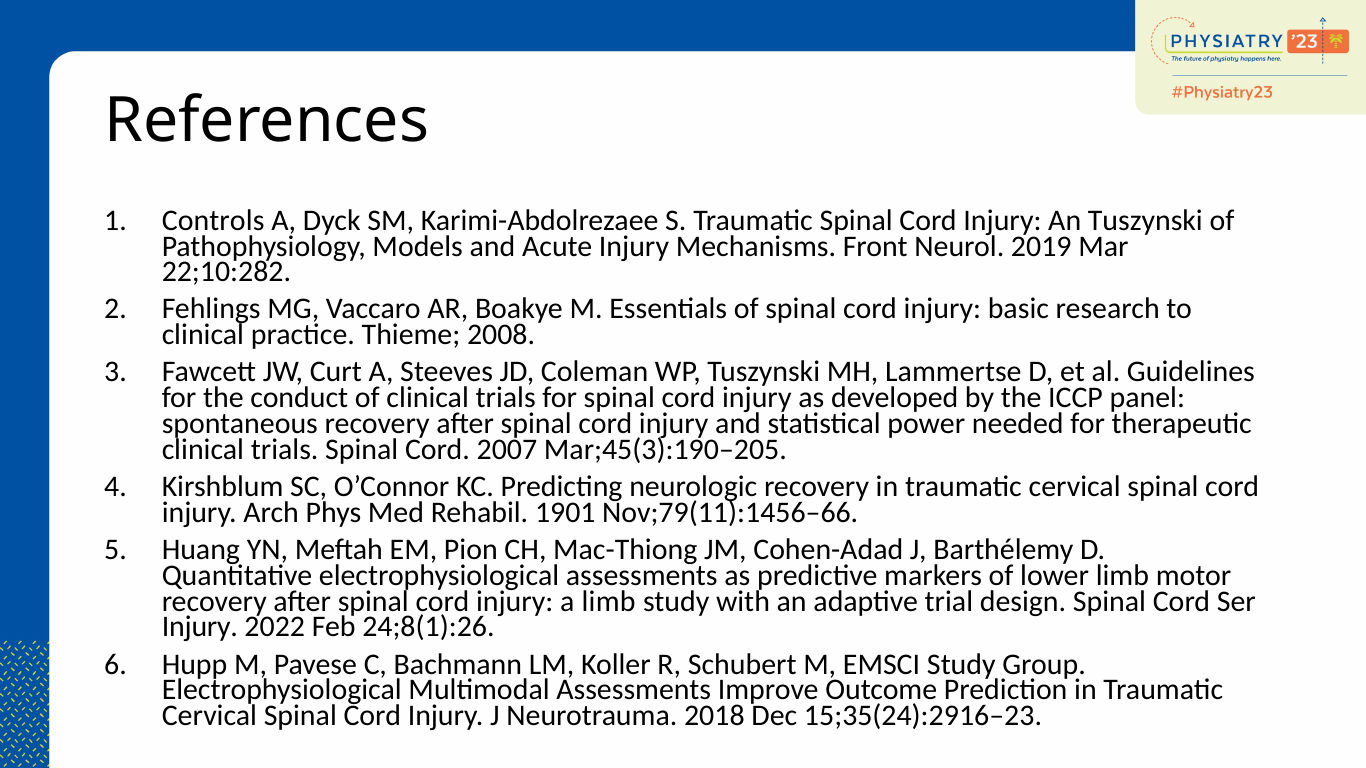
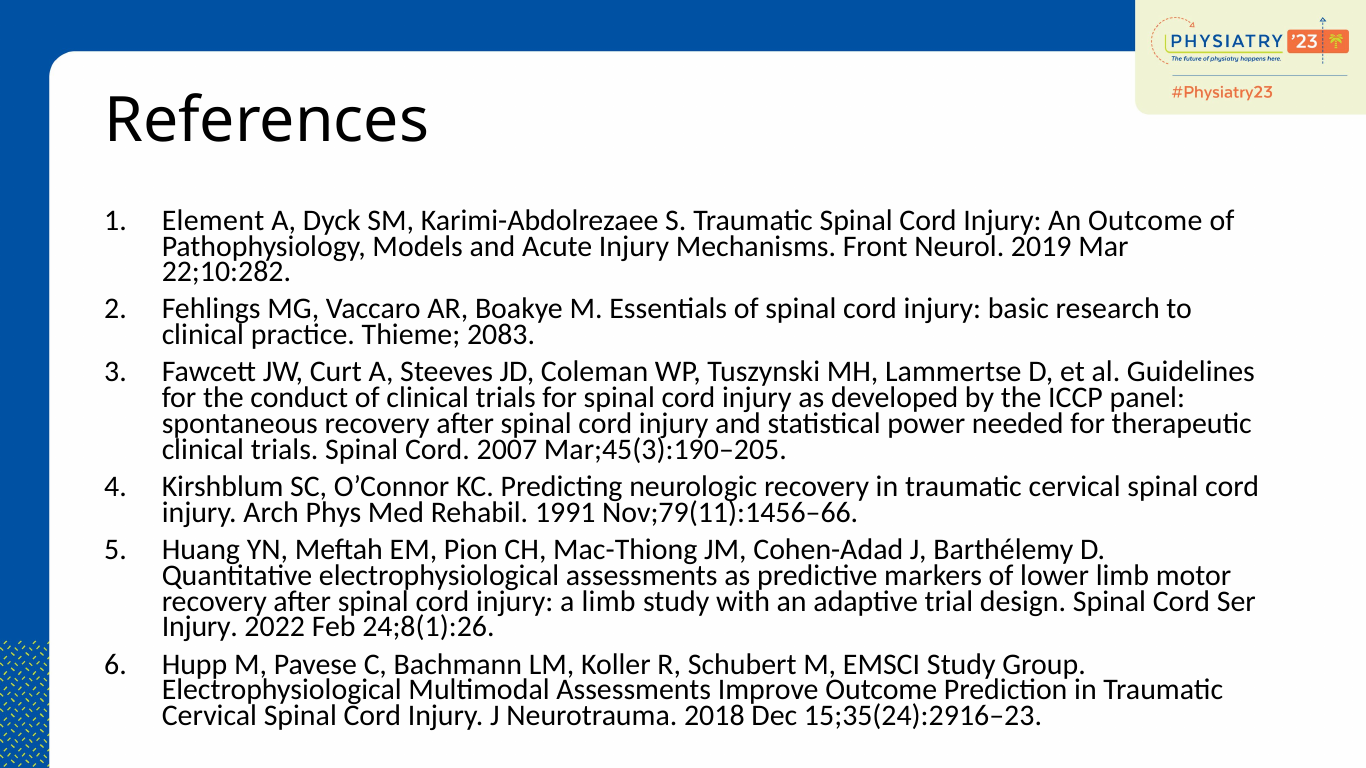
Controls: Controls -> Element (213, 220)
An Tuszynski: Tuszynski -> Outcome (1145, 220)
2008: 2008 -> 2083 (501, 335)
1901: 1901 -> 1991 (565, 513)
